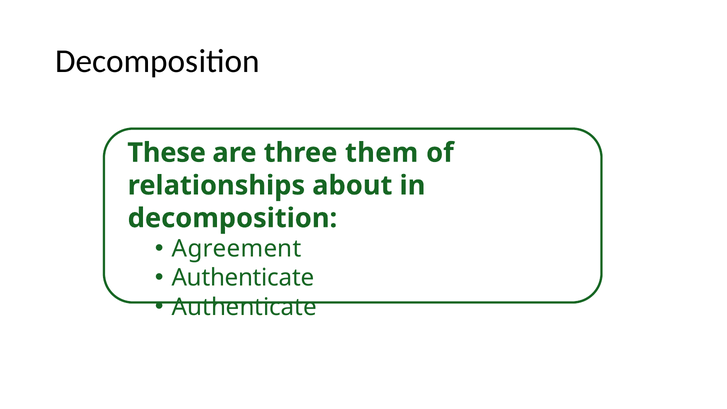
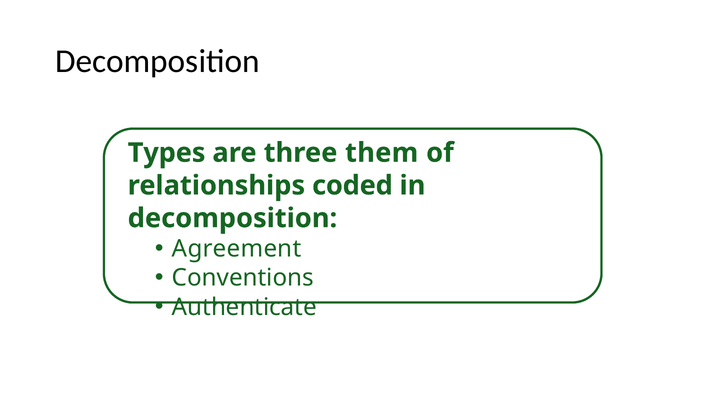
These: These -> Types (167, 153)
about: about -> coded (352, 185)
Authenticate: Authenticate -> Conventions (243, 278)
